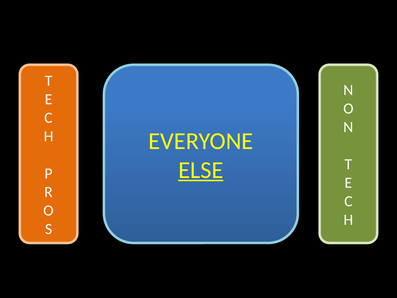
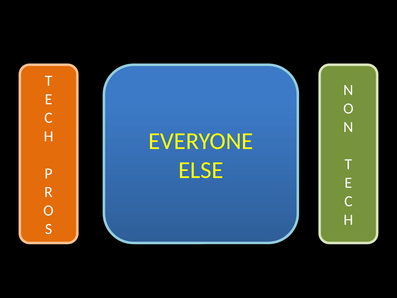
ELSE underline: present -> none (201, 170)
